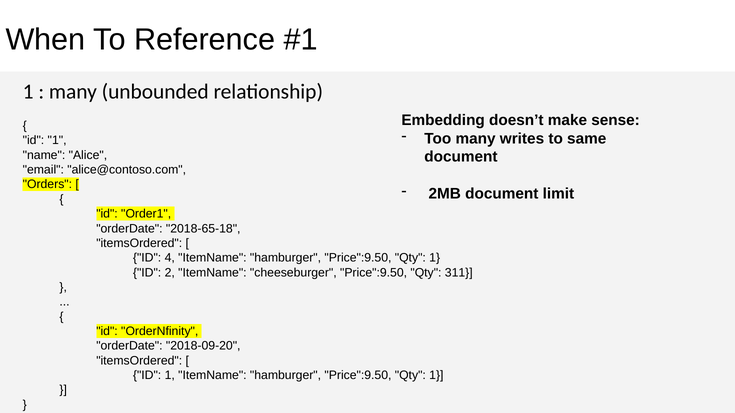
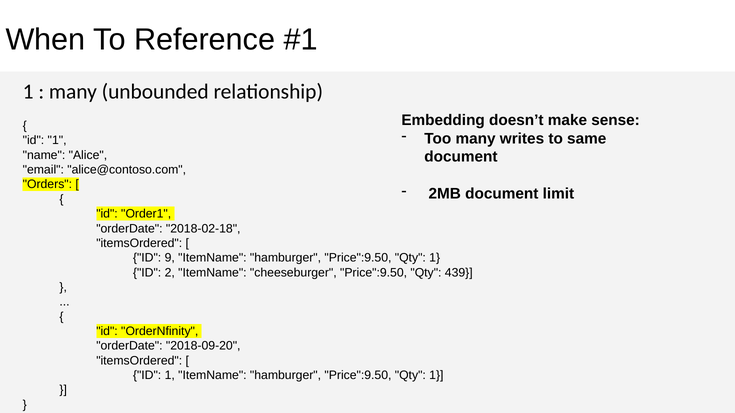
2018-65-18: 2018-65-18 -> 2018-02-18 (203, 229)
4: 4 -> 9 (170, 258)
311: 311 -> 439 (459, 273)
